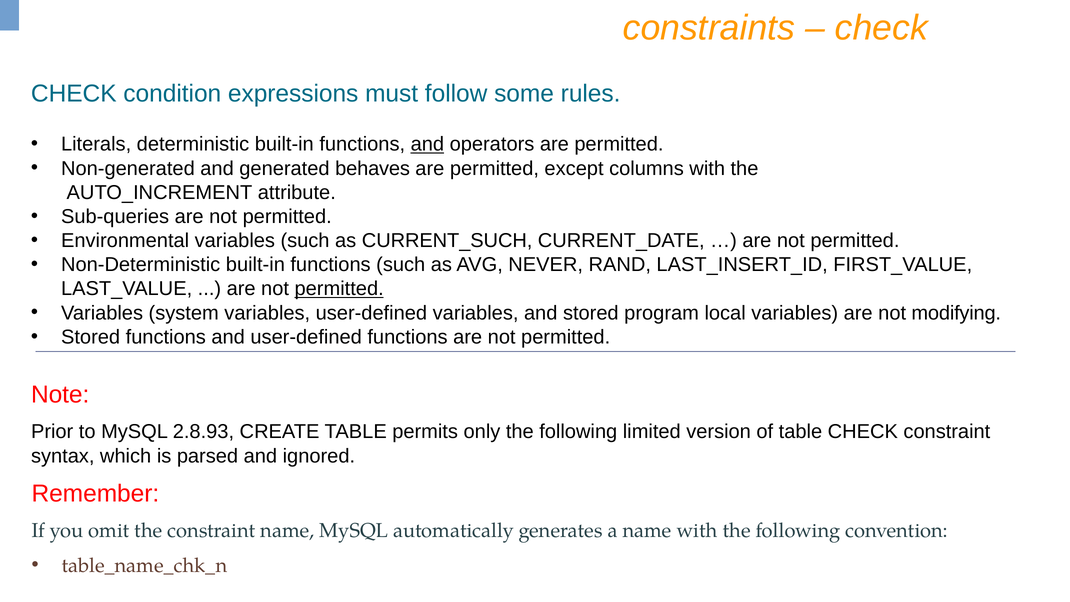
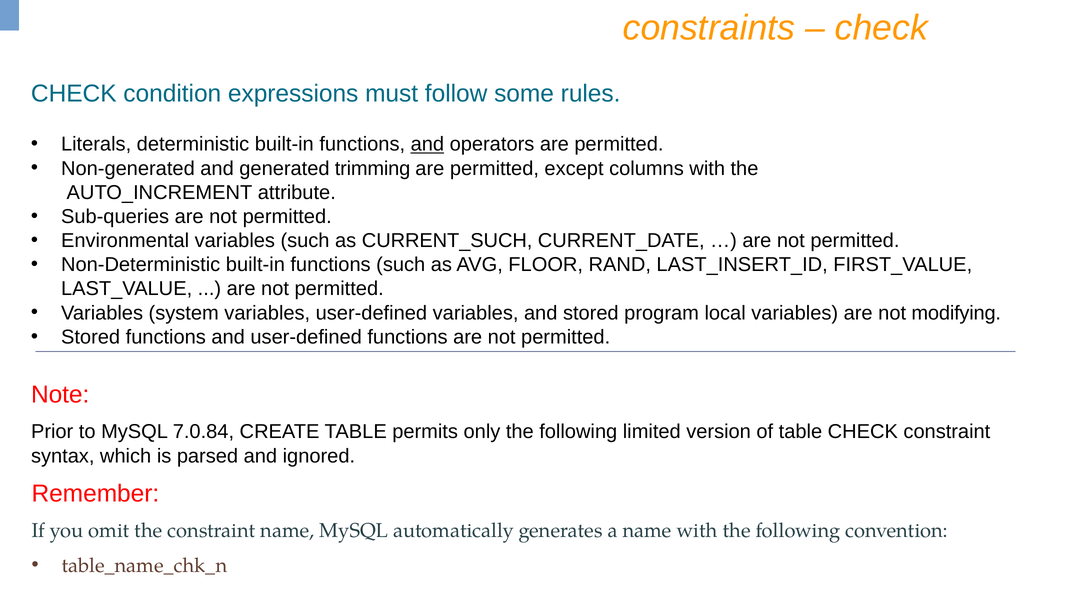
behaves: behaves -> trimming (373, 168)
NEVER: NEVER -> FLOOR (546, 265)
permitted underline: present -> none (339, 289)
2.8.93: 2.8.93 -> 7.0.84 (203, 432)
